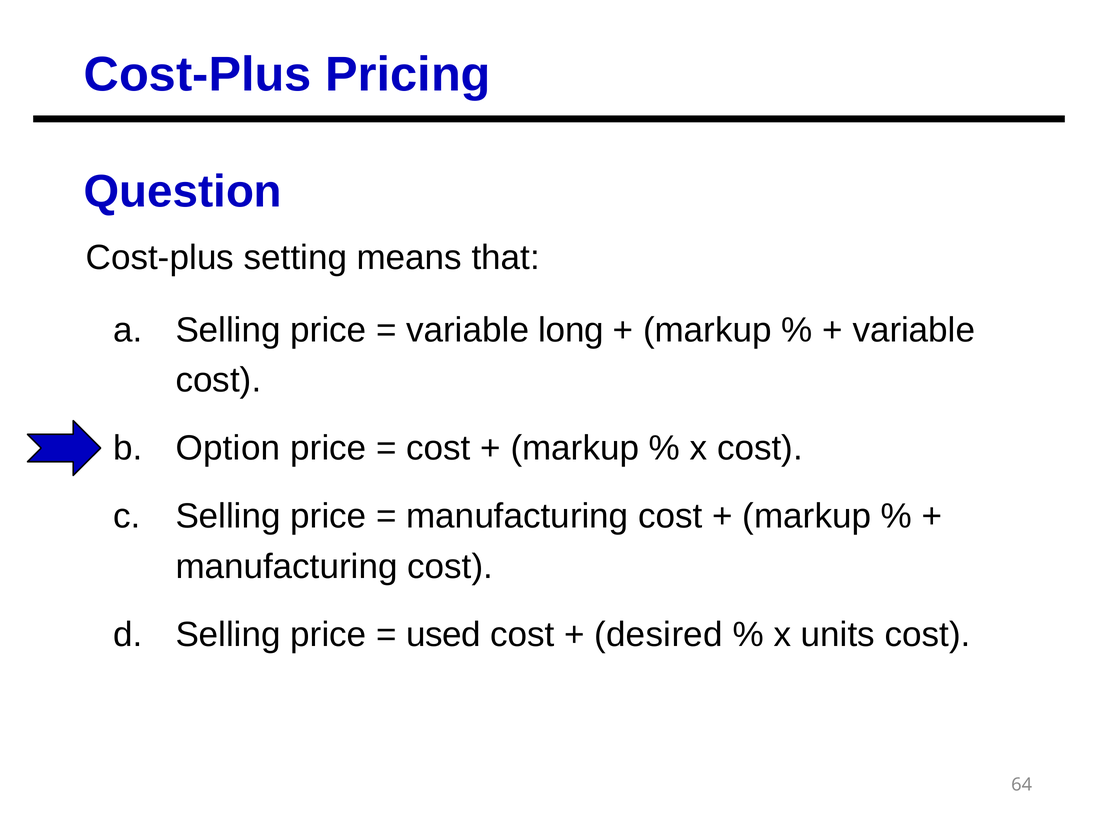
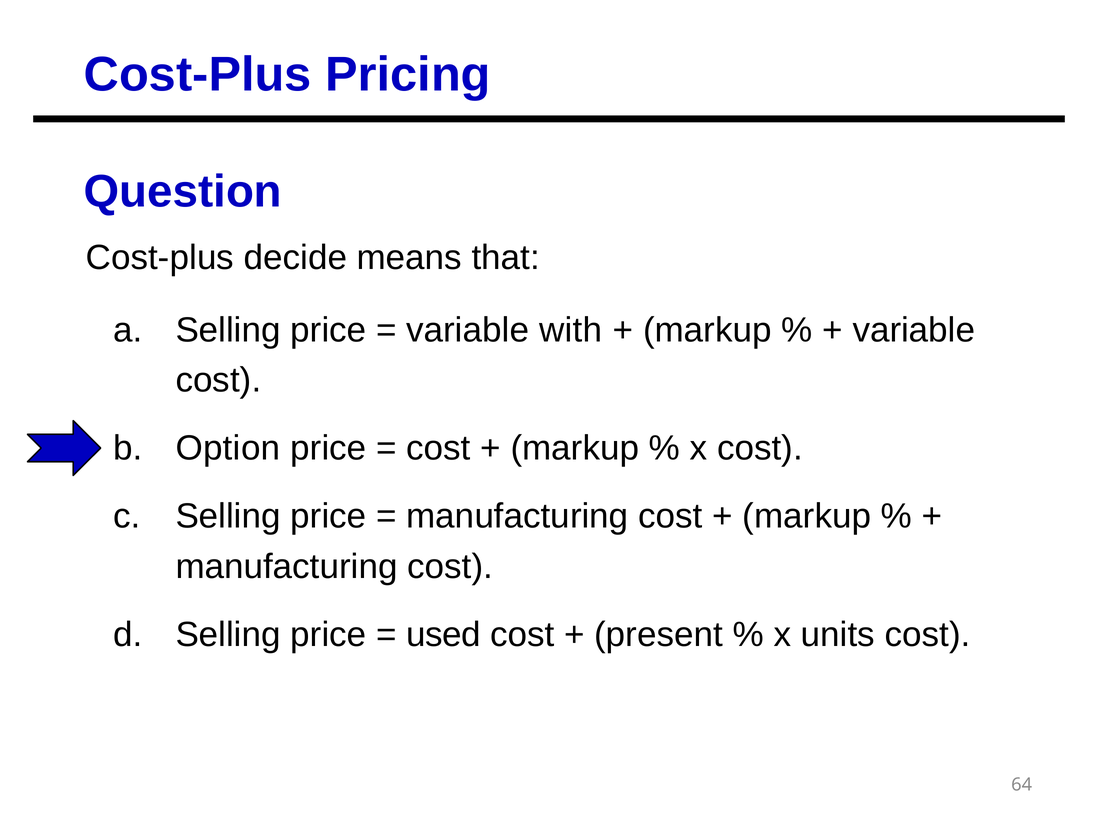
setting: setting -> decide (295, 258)
long: long -> with (571, 330)
desired: desired -> present (659, 635)
